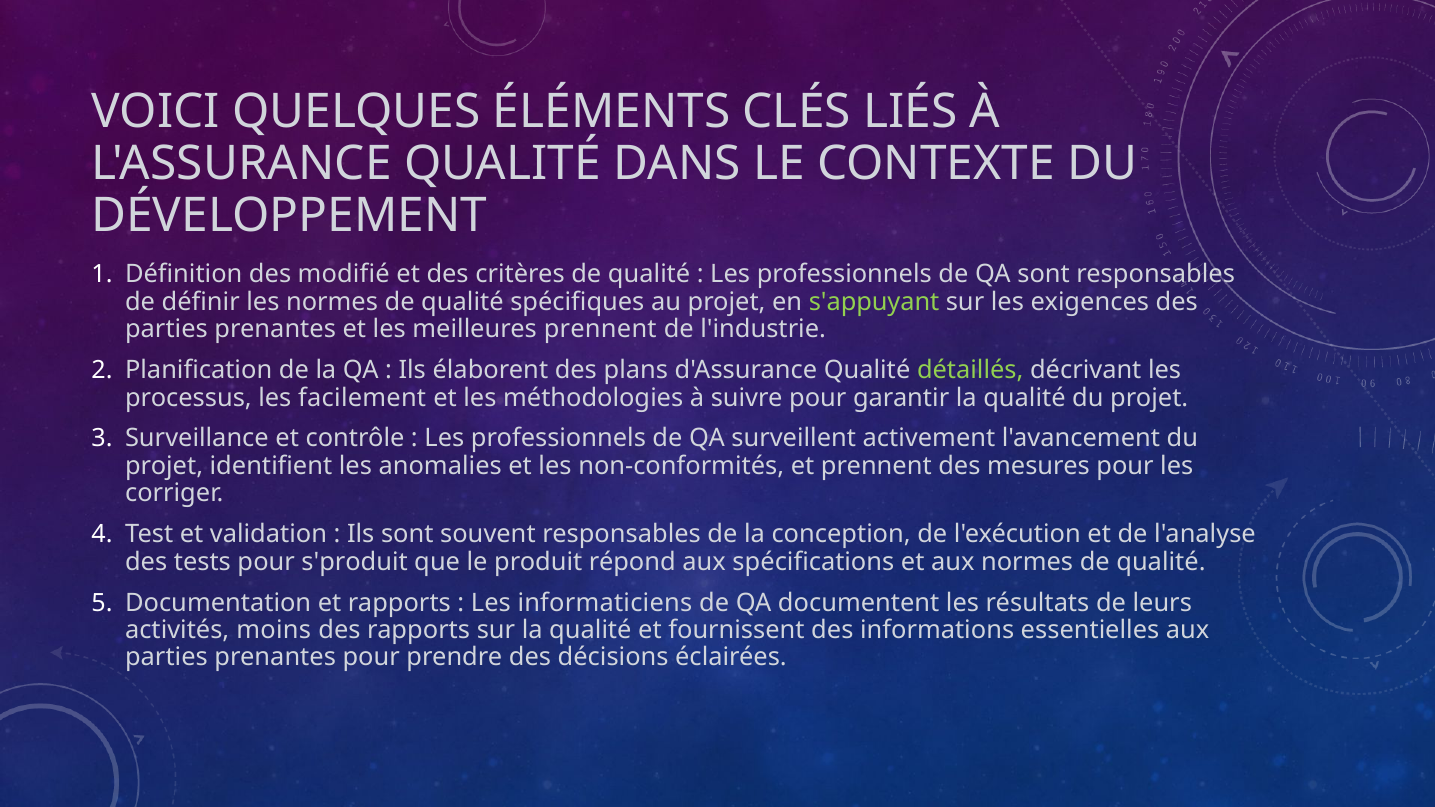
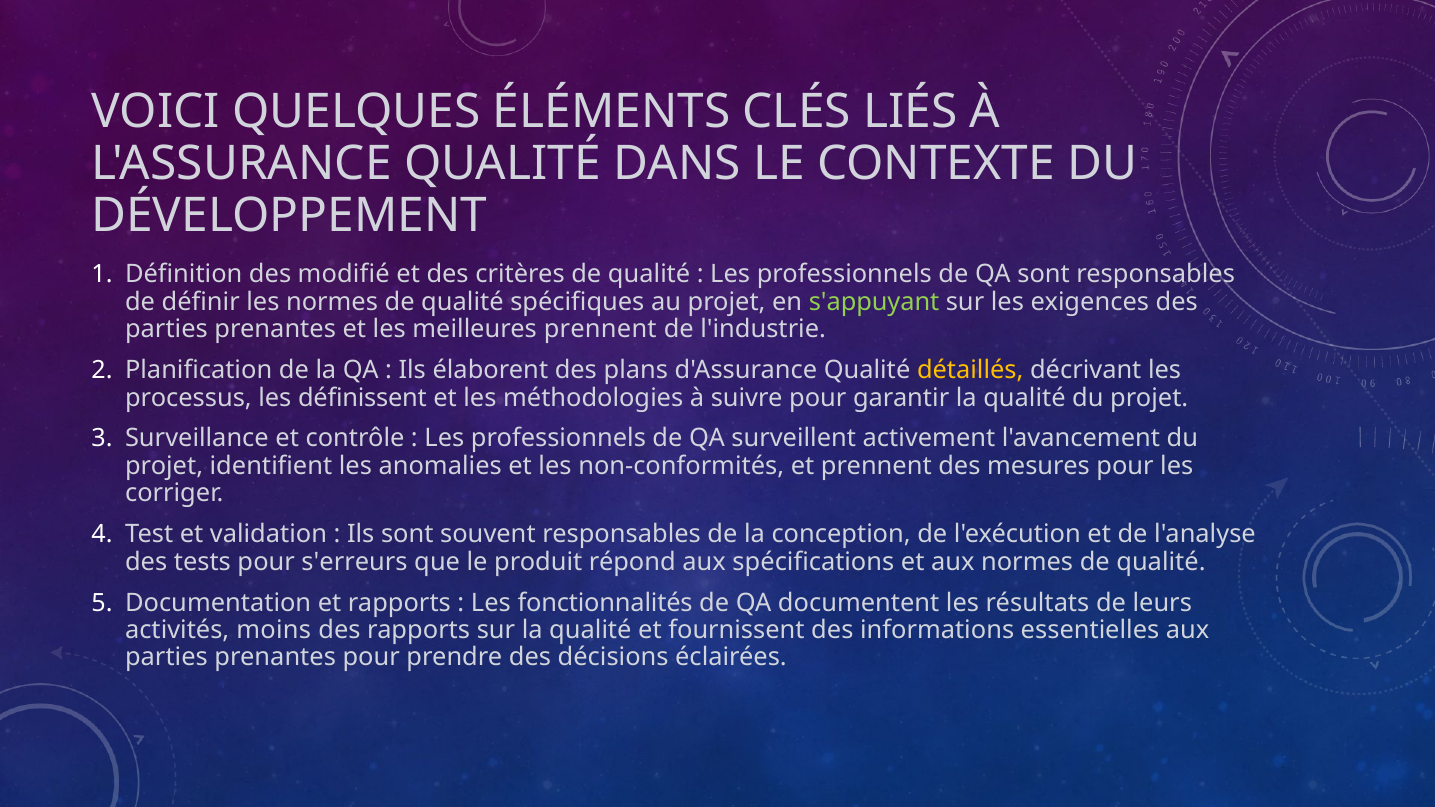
détaillés colour: light green -> yellow (970, 370)
facilement: facilement -> définissent (362, 398)
s'produit: s'produit -> s'erreurs (355, 562)
informaticiens: informaticiens -> fonctionnalités (605, 603)
